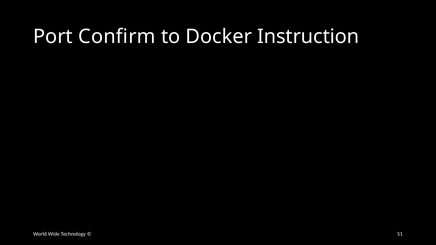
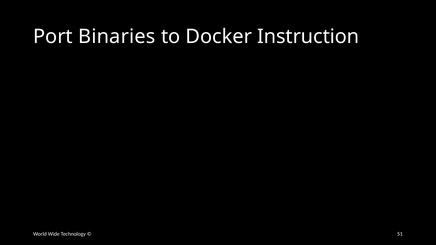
Confirm: Confirm -> Binaries (117, 37)
